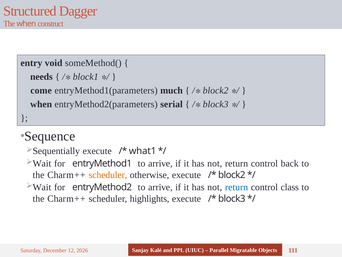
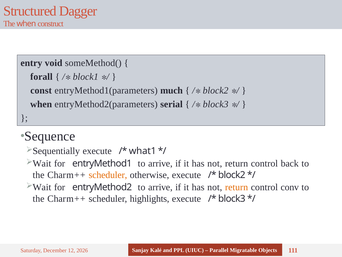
needs: needs -> forall (41, 77)
come: come -> const (41, 90)
return colour: blue -> orange (237, 187)
class: class -> conv (290, 187)
